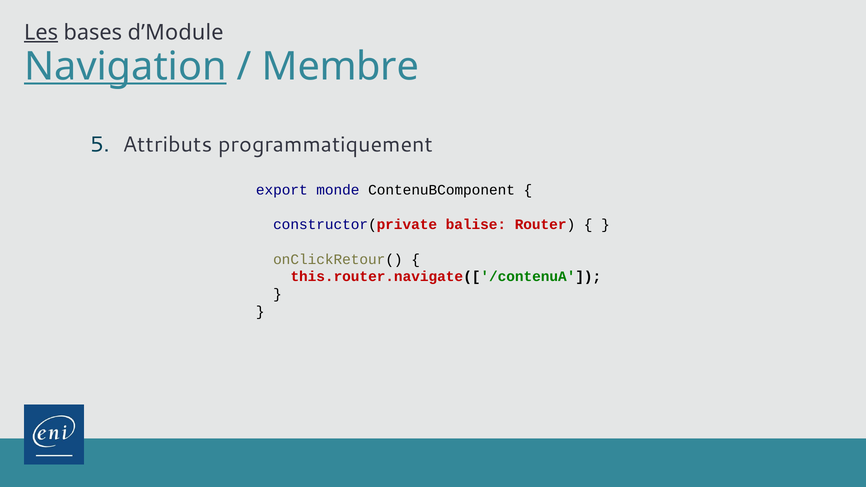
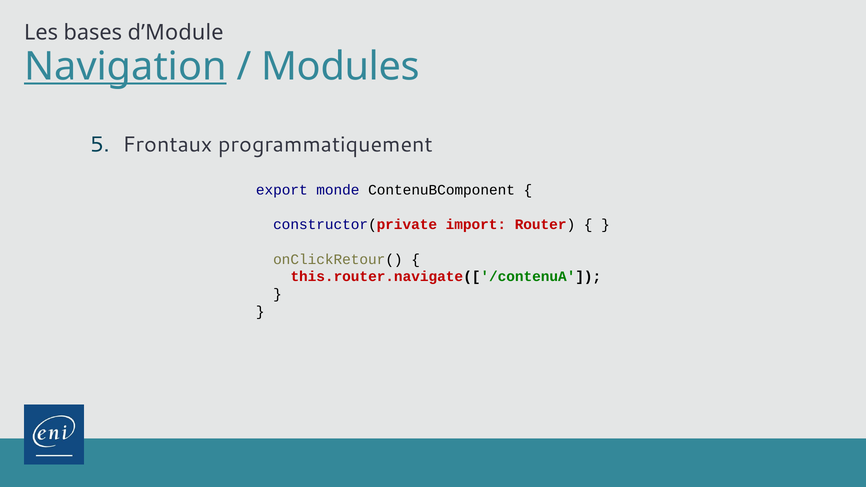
Les underline: present -> none (41, 32)
Membre: Membre -> Modules (340, 66)
Attributs: Attributs -> Frontaux (168, 144)
balise: balise -> import (476, 225)
